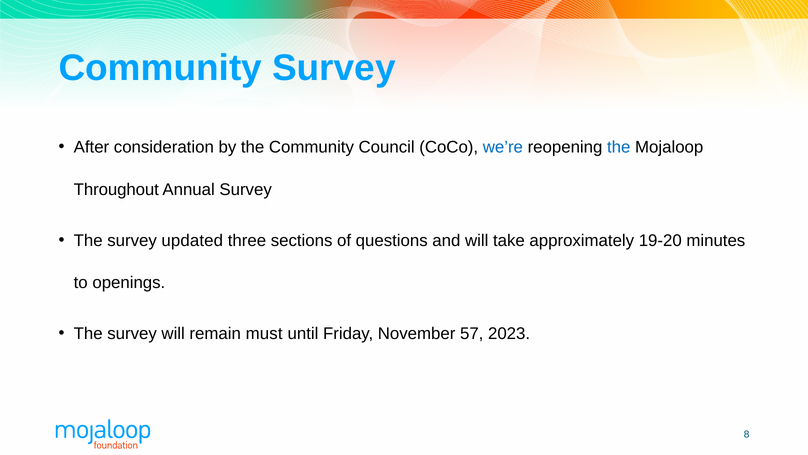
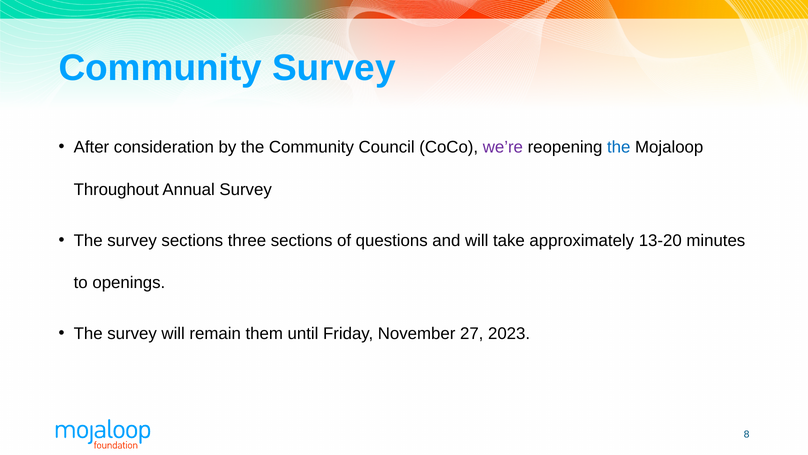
we’re colour: blue -> purple (503, 147)
survey updated: updated -> sections (192, 240)
19-20: 19-20 -> 13-20 (660, 240)
must: must -> them (264, 333)
57: 57 -> 27 (472, 333)
